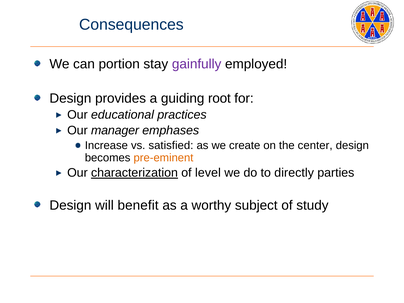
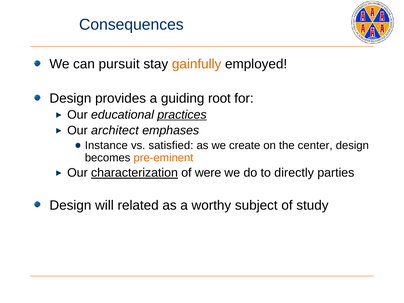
portion: portion -> pursuit (119, 64)
gainfully colour: purple -> orange (197, 64)
practices underline: none -> present (182, 115)
manager: manager -> architect (115, 131)
Increase: Increase -> Instance (106, 146)
level: level -> were (208, 173)
benefit: benefit -> related (138, 205)
